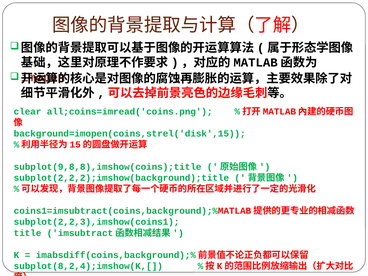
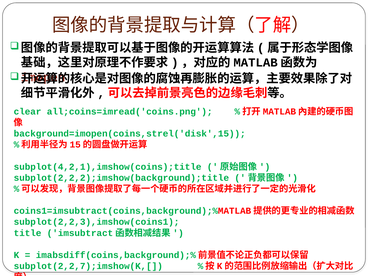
subplot(9,8,8),imshow(coins);title: subplot(9,8,8),imshow(coins);title -> subplot(4,2,1),imshow(coins);title (108, 167)
subplot(8,2,4);imshow(K,[: subplot(8,2,4);imshow(K,[ -> subplot(2,2,7);imshow(K,[ (88, 266)
